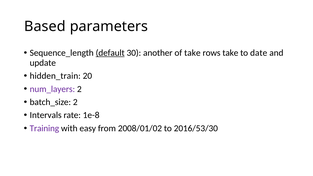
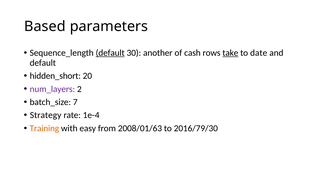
of take: take -> cash (192, 53)
take underline: none -> present (230, 53)
update: update -> default (43, 63)
hidden_train: hidden_train -> hidden_short (55, 76)
batch_size 2: 2 -> 7 (75, 102)
Intervals: Intervals -> Strategy (46, 115)
1e-8: 1e-8 -> 1e-4 (91, 115)
Training colour: purple -> orange (44, 128)
2008/01/02: 2008/01/02 -> 2008/01/63 (140, 128)
2016/53/30: 2016/53/30 -> 2016/79/30 (196, 128)
